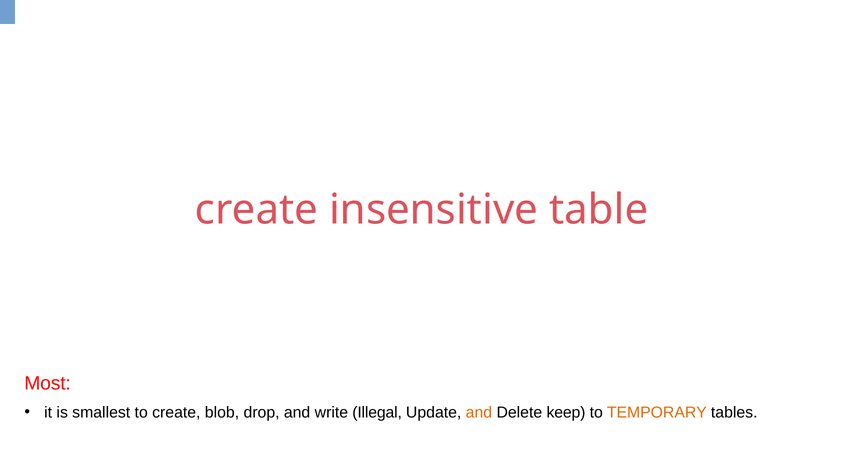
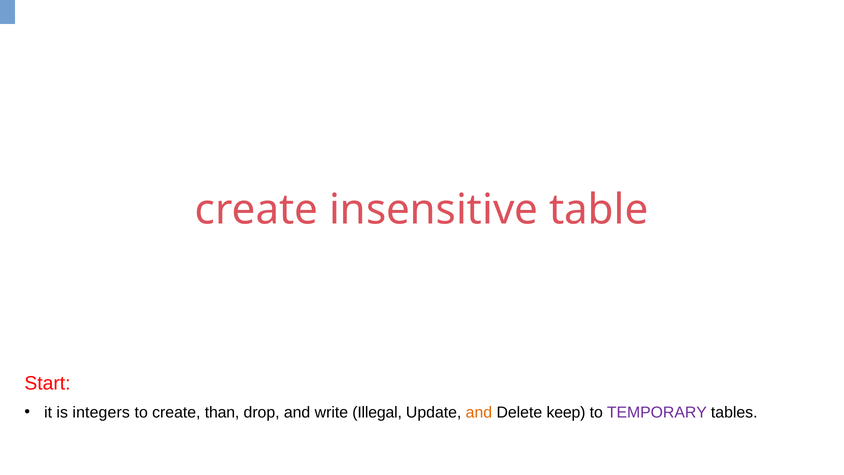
Most: Most -> Start (47, 383)
smallest: smallest -> integers (101, 412)
blob: blob -> than (222, 412)
TEMPORARY colour: orange -> purple (657, 412)
